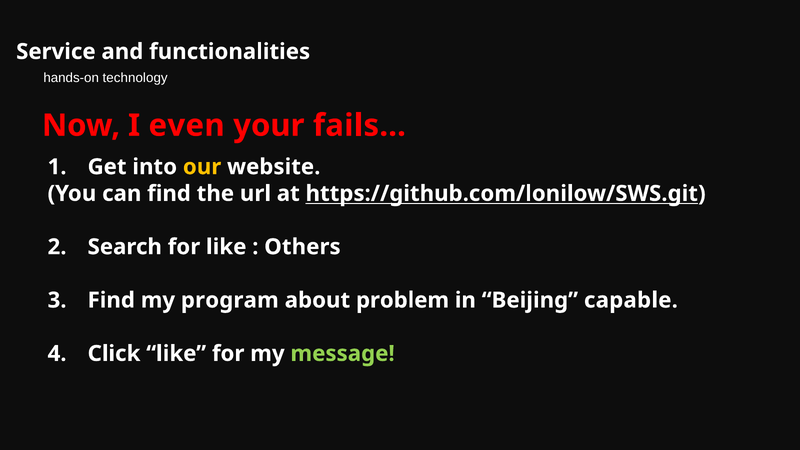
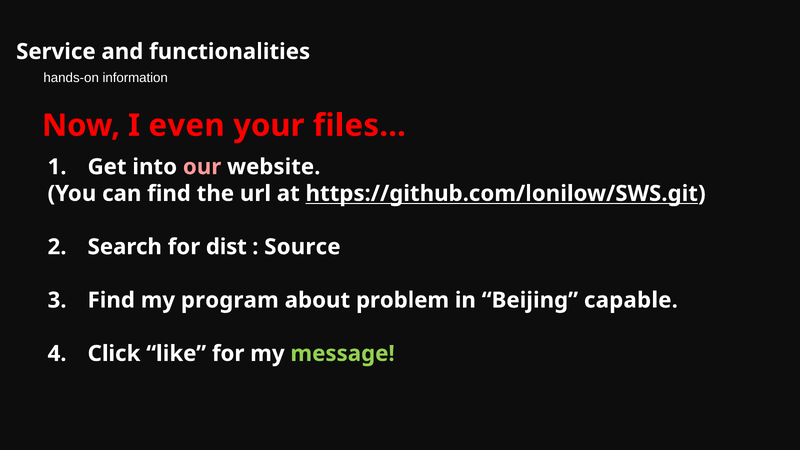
technology: technology -> information (135, 78)
fails…: fails… -> files… (359, 126)
our colour: yellow -> pink (202, 167)
for like: like -> dist (226, 247)
Others: Others -> Source (302, 247)
